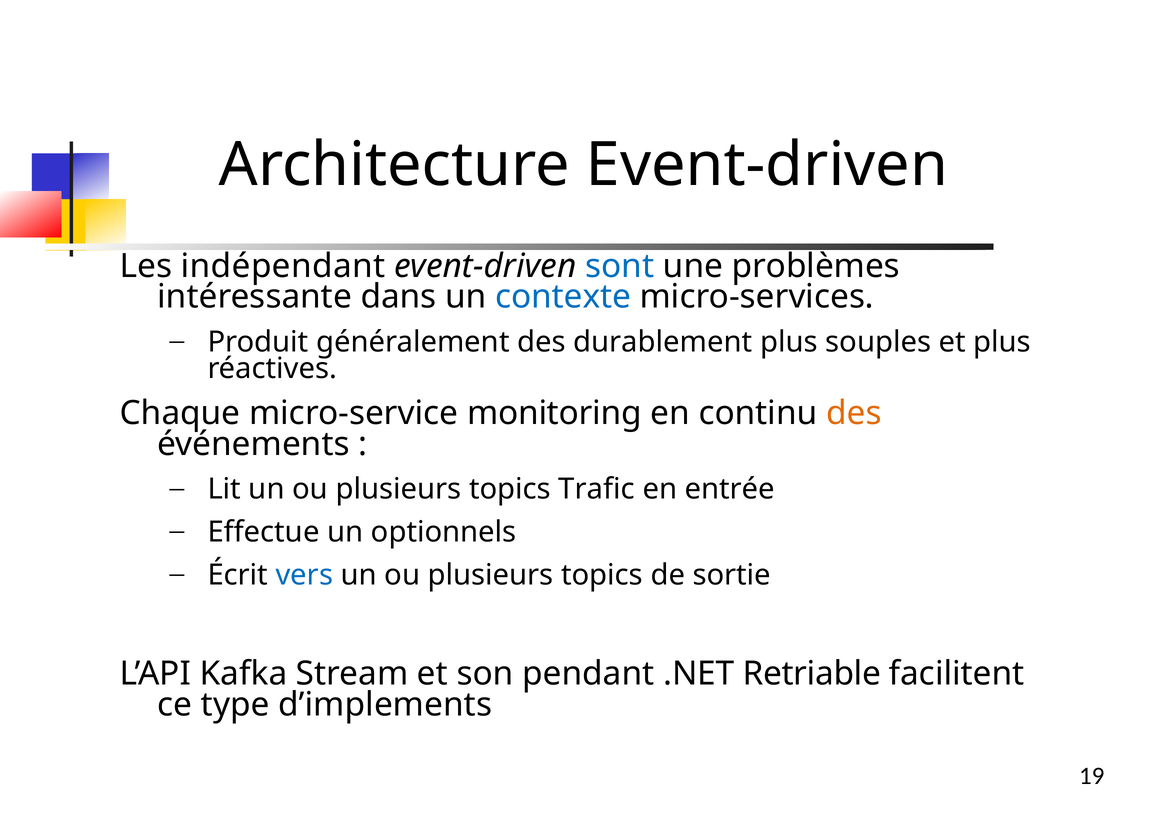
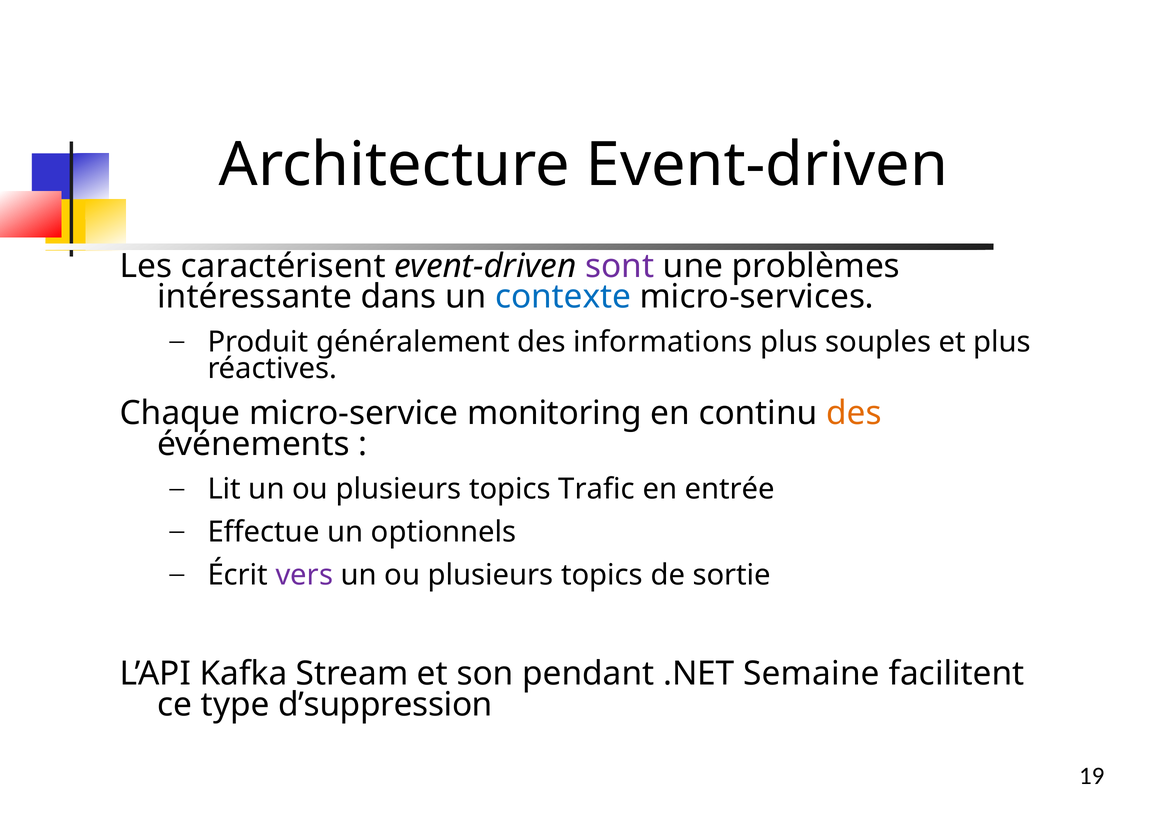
indépendant: indépendant -> caractérisent (283, 266)
sont colour: blue -> purple (620, 266)
durablement: durablement -> informations (663, 342)
vers colour: blue -> purple (304, 574)
Retriable: Retriable -> Semaine (812, 673)
d’implements: d’implements -> d’suppression (385, 704)
